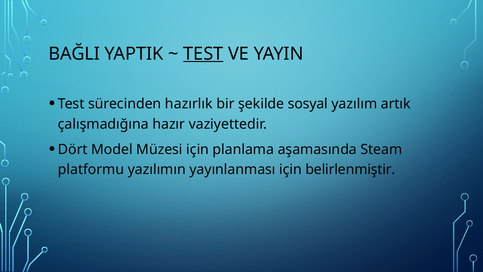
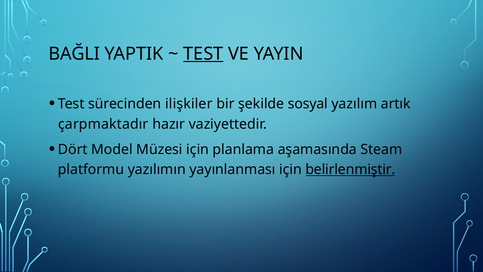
hazırlık: hazırlık -> ilişkiler (189, 104)
çalışmadığına: çalışmadığına -> çarpmaktadır (103, 124)
belirlenmiştir underline: none -> present (350, 169)
